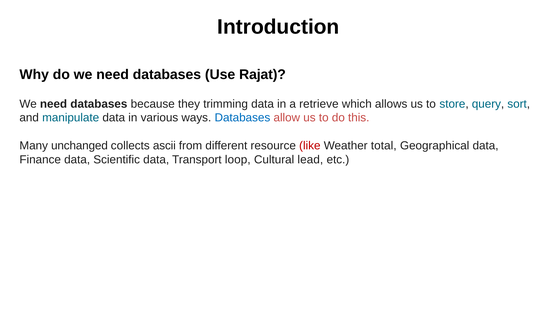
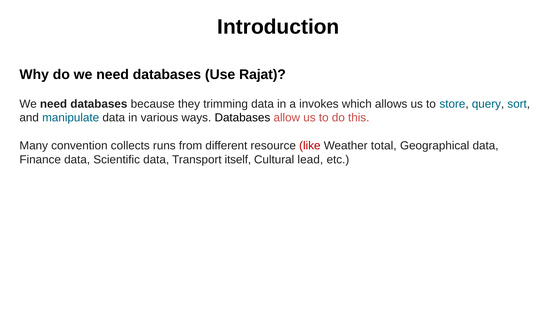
retrieve: retrieve -> invokes (319, 104)
Databases colour: blue -> black (242, 118)
unchanged: unchanged -> convention (79, 146)
ascii: ascii -> runs (164, 146)
loop: loop -> itself (238, 160)
